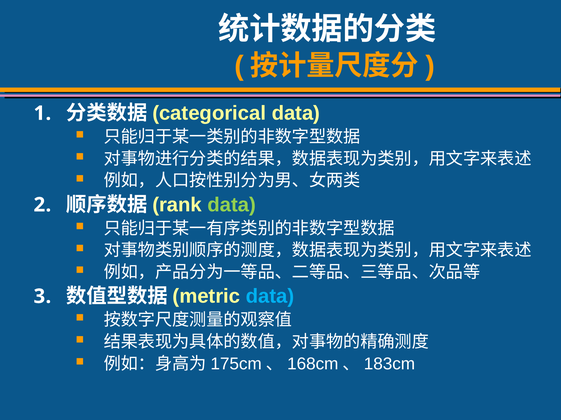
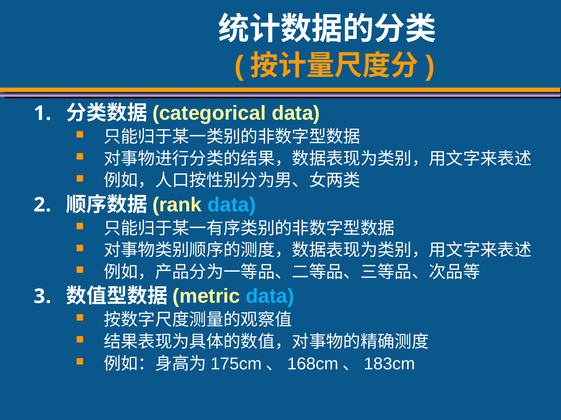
data colour: light green -> light blue (232, 205)
